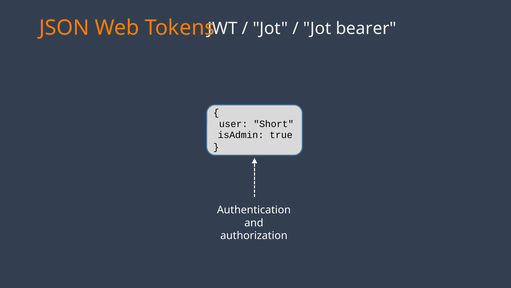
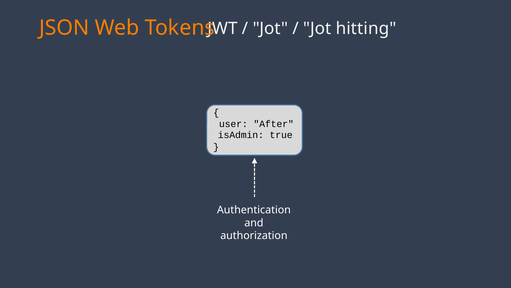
bearer: bearer -> hitting (366, 29)
user Short: Short -> After (274, 124)
